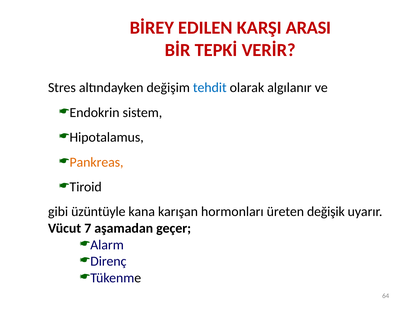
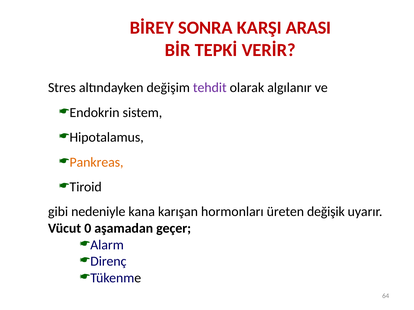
EDILEN: EDILEN -> SONRA (205, 28)
tehdit colour: blue -> purple (210, 88)
üzüntüyle: üzüntüyle -> nedeniyle (98, 212)
7: 7 -> 0 (88, 229)
